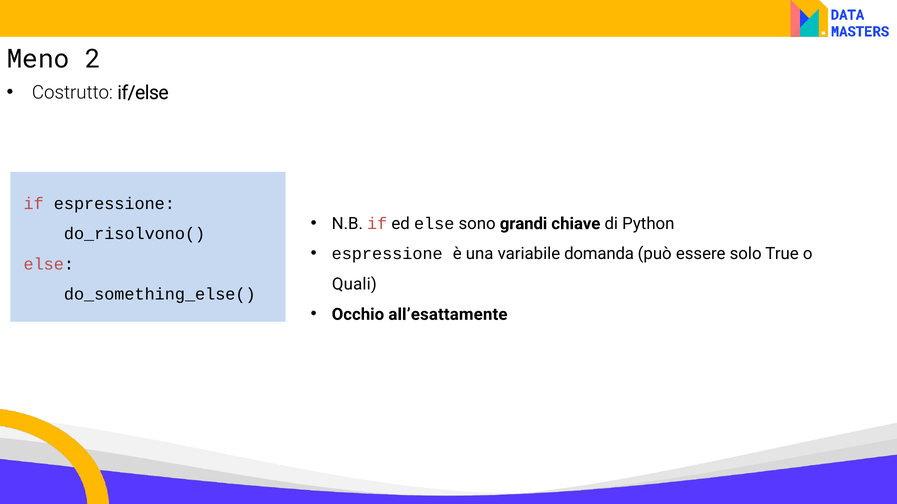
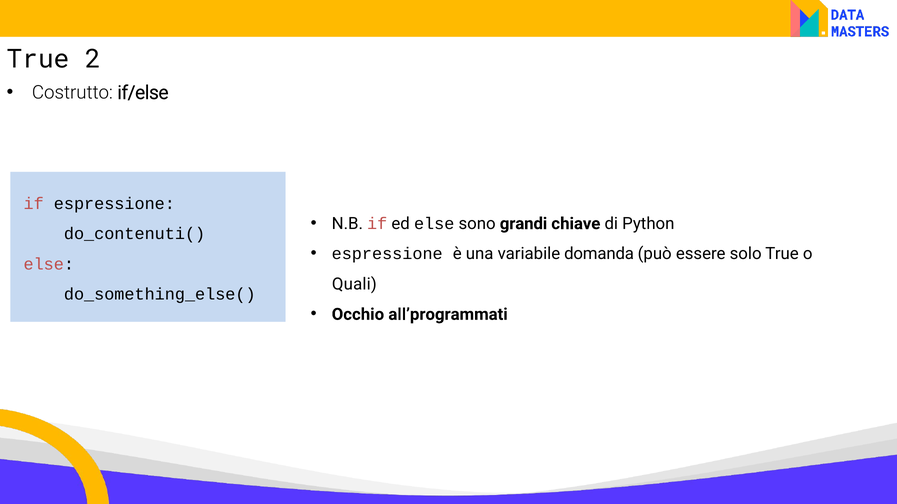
Meno: Meno -> True (38, 59)
do_risolvono(: do_risolvono( -> do_contenuti( (135, 234)
all’esattamente: all’esattamente -> all’programmati (448, 315)
